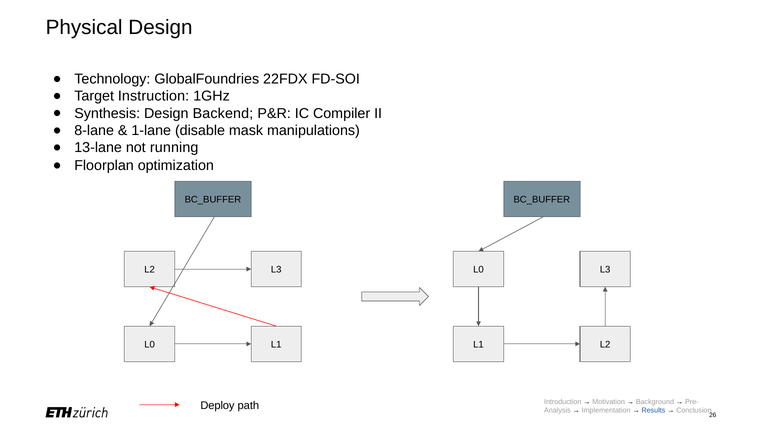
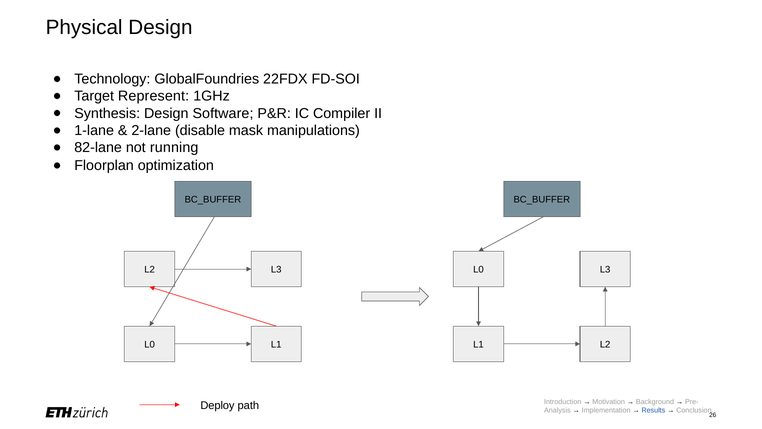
Instruction: Instruction -> Represent (154, 96)
Backend: Backend -> Software (223, 113)
8-lane: 8-lane -> 1-lane (94, 130)
1-lane: 1-lane -> 2-lane (151, 130)
13-lane: 13-lane -> 82-lane (98, 148)
